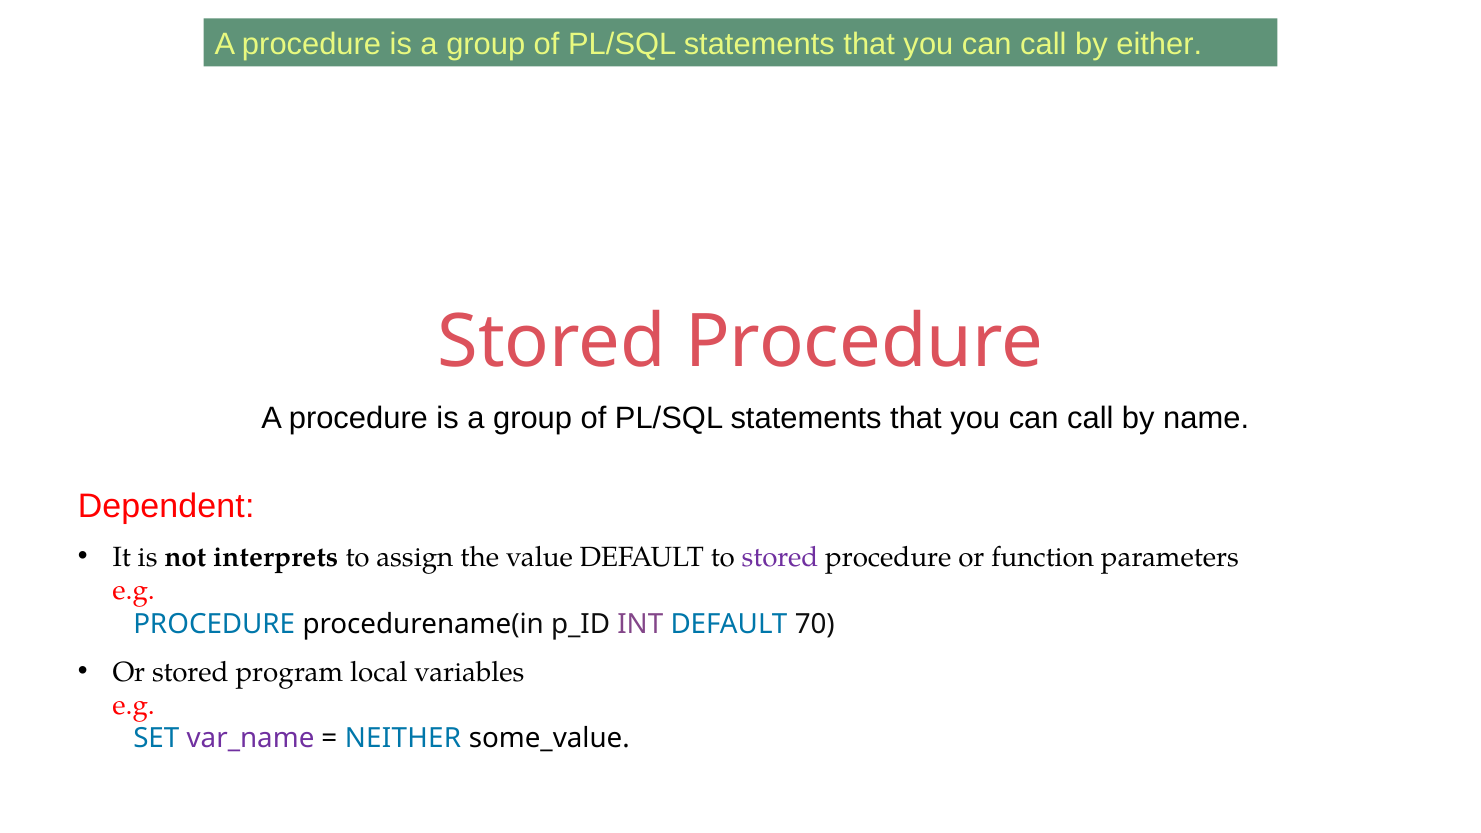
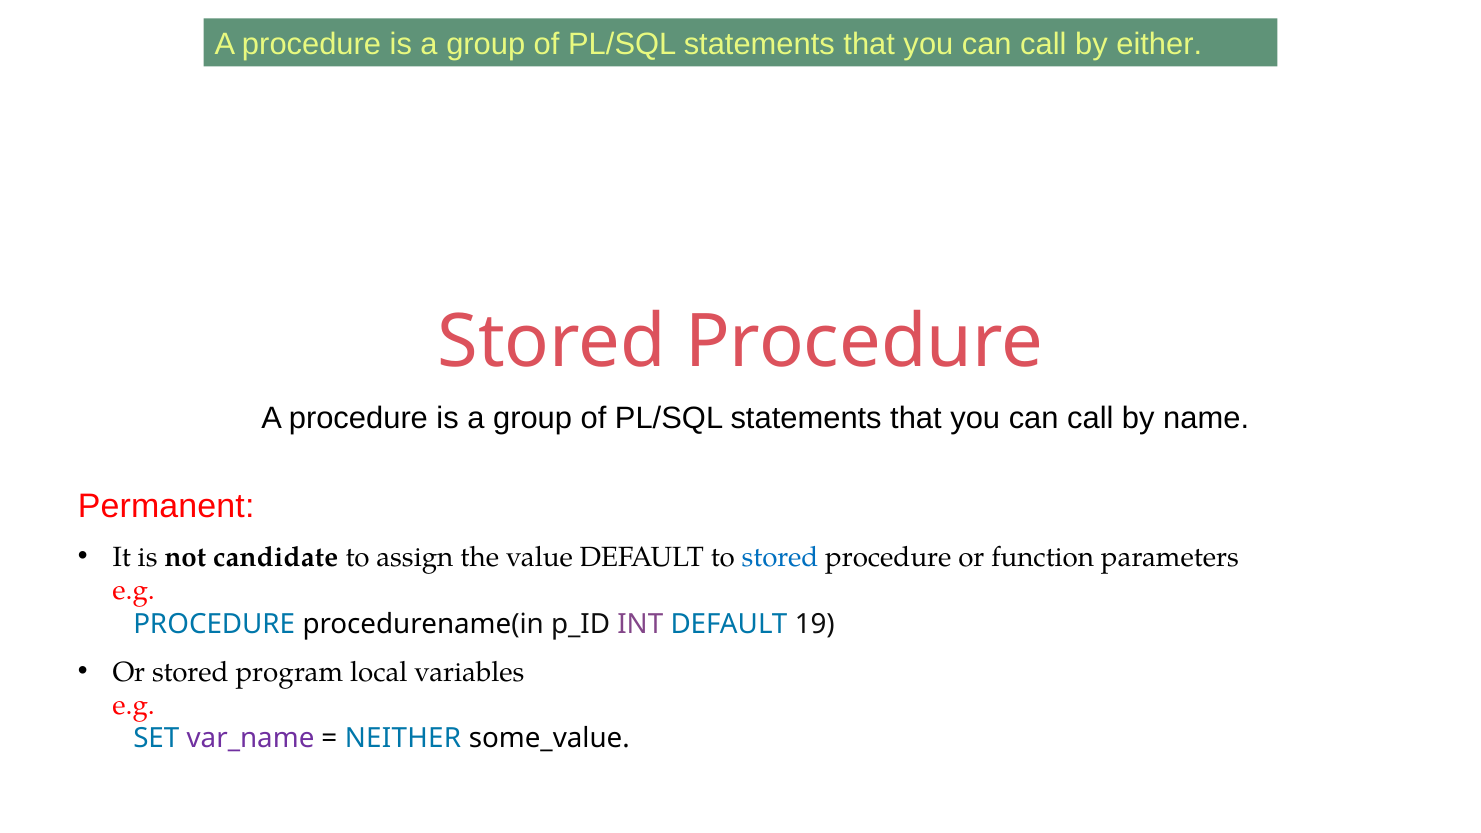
Dependent: Dependent -> Permanent (166, 506)
interprets: interprets -> candidate (276, 557)
stored colour: purple -> blue (780, 557)
70: 70 -> 19 (815, 624)
